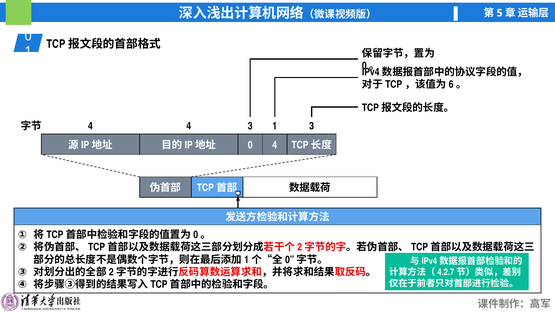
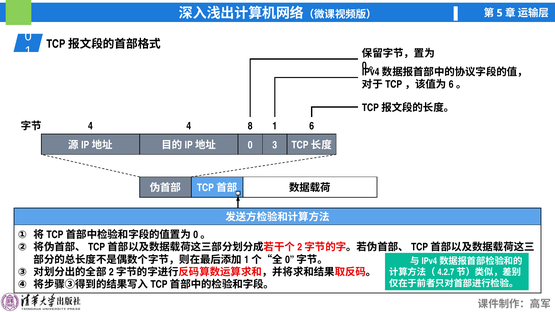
4 3: 3 -> 8 (250, 126)
1 3: 3 -> 6 (312, 126)
0 4: 4 -> 3 (275, 145)
